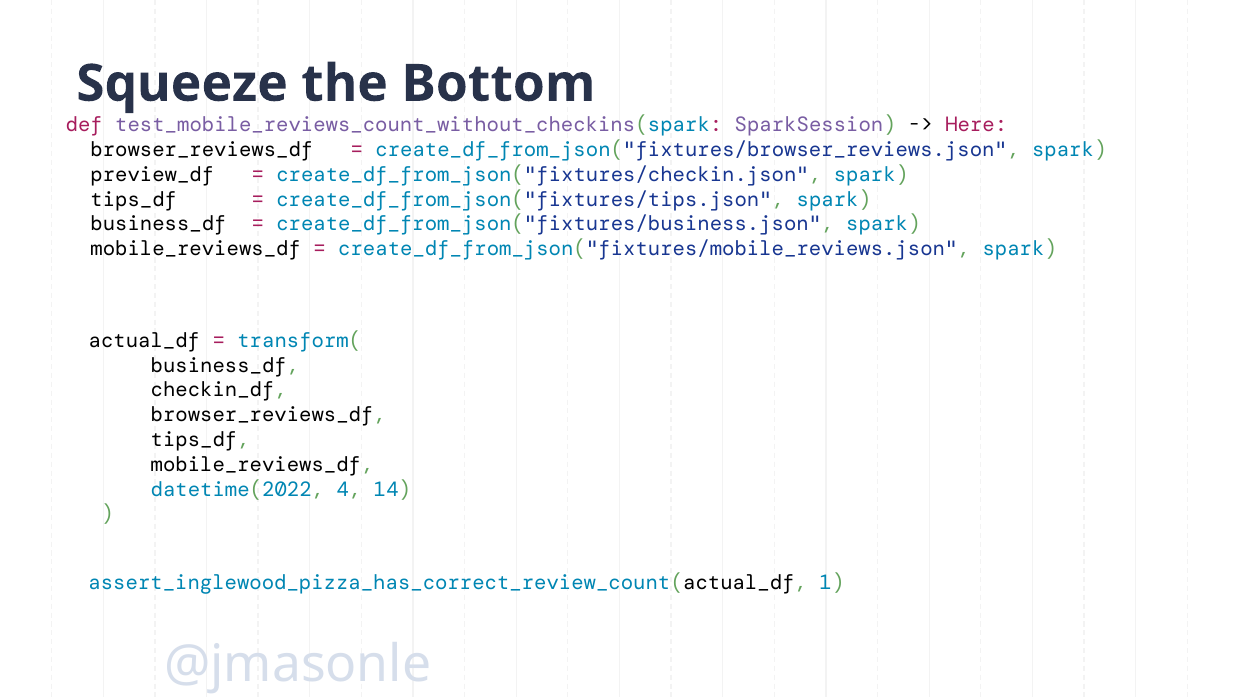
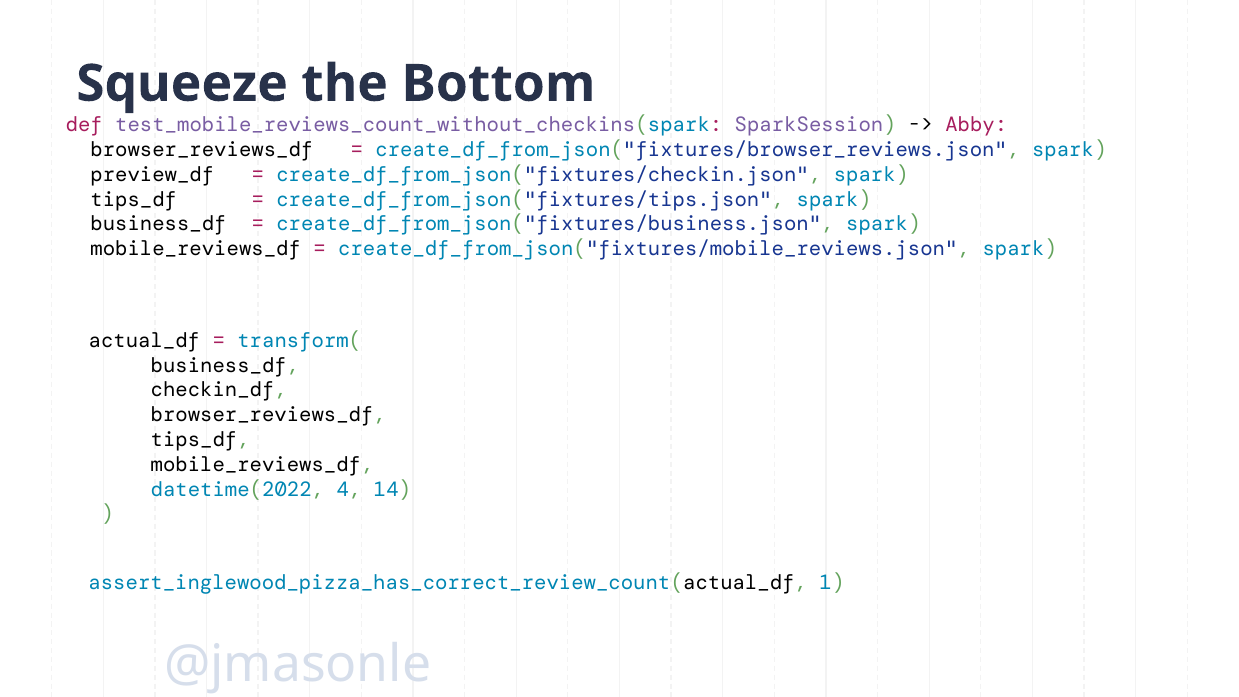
Here: Here -> Abby (976, 125)
